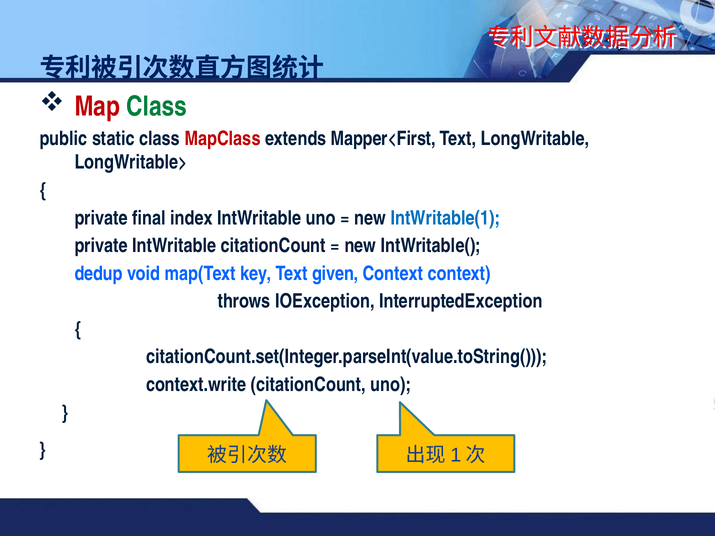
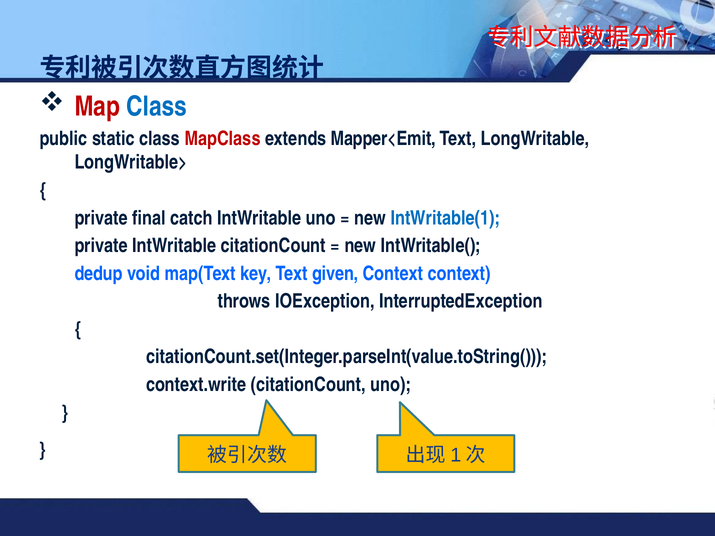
Class colour: green -> blue (157, 107)
Mapper<First: Mapper<First -> Mapper<Emit (383, 139)
index: index -> catch (192, 218)
